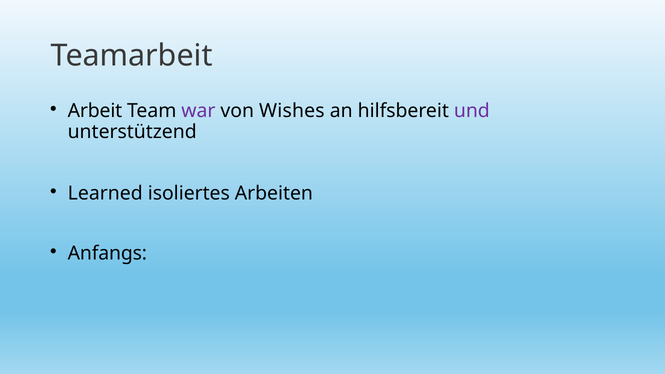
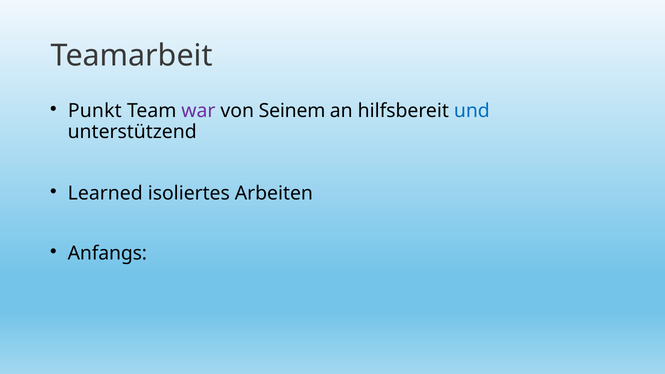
Arbeit: Arbeit -> Punkt (95, 111)
Wishes: Wishes -> Seinem (292, 111)
und colour: purple -> blue (472, 111)
